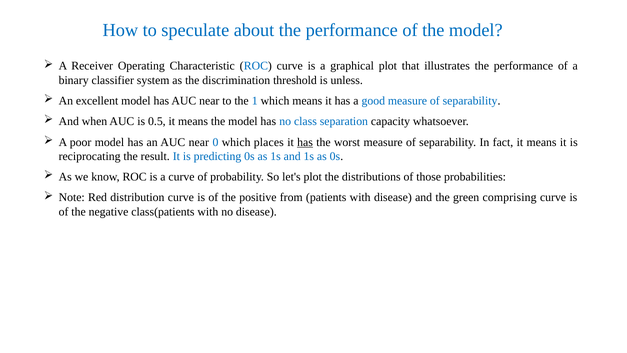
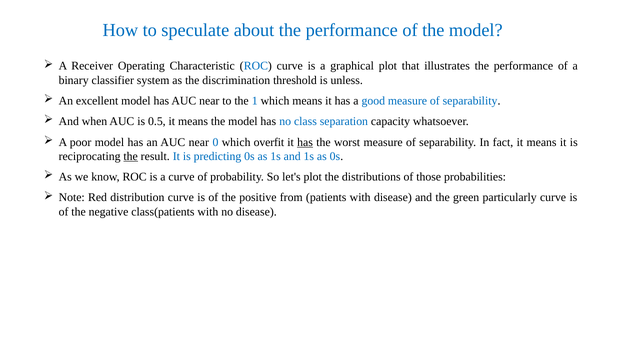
places: places -> overfit (269, 142)
the underline: none -> present (131, 156)
comprising: comprising -> particularly (510, 197)
